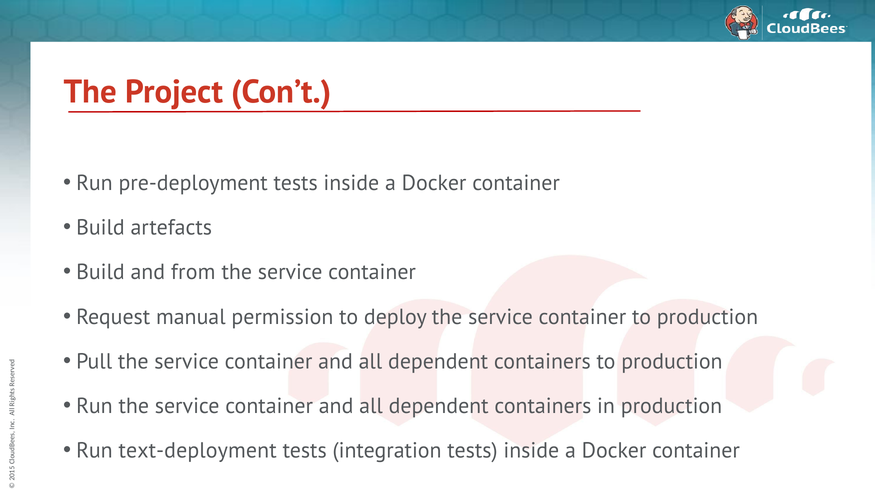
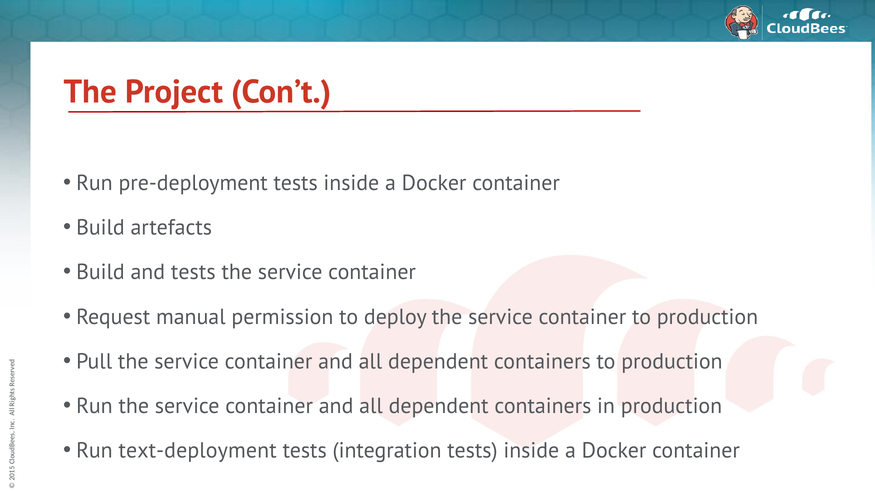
and from: from -> tests (193, 272)
